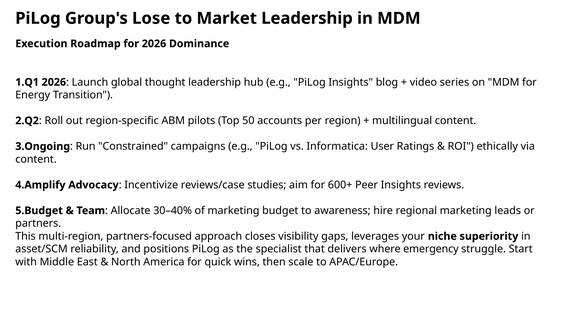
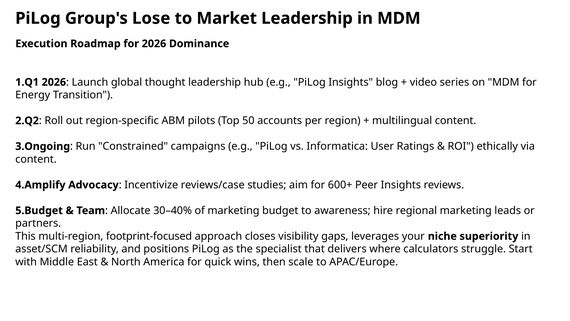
partners-focused: partners-focused -> footprint-focused (149, 236)
emergency: emergency -> calculators (431, 249)
